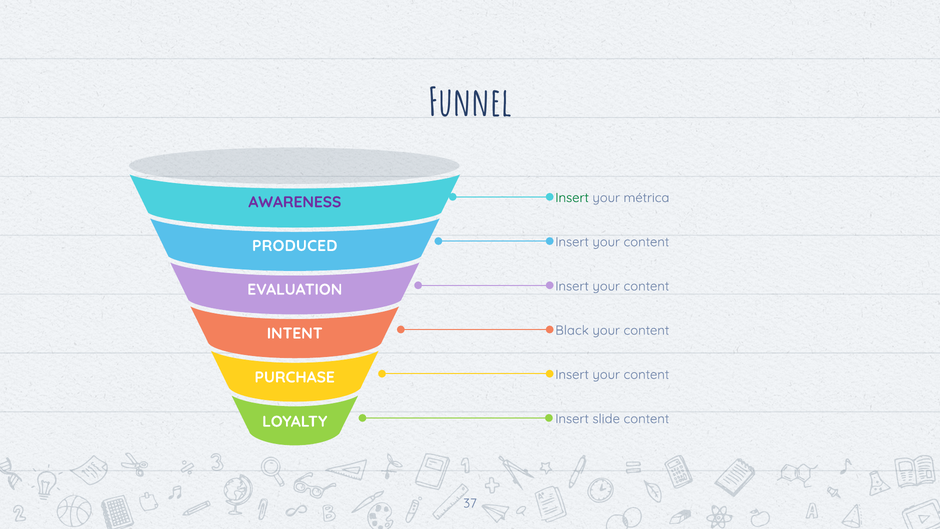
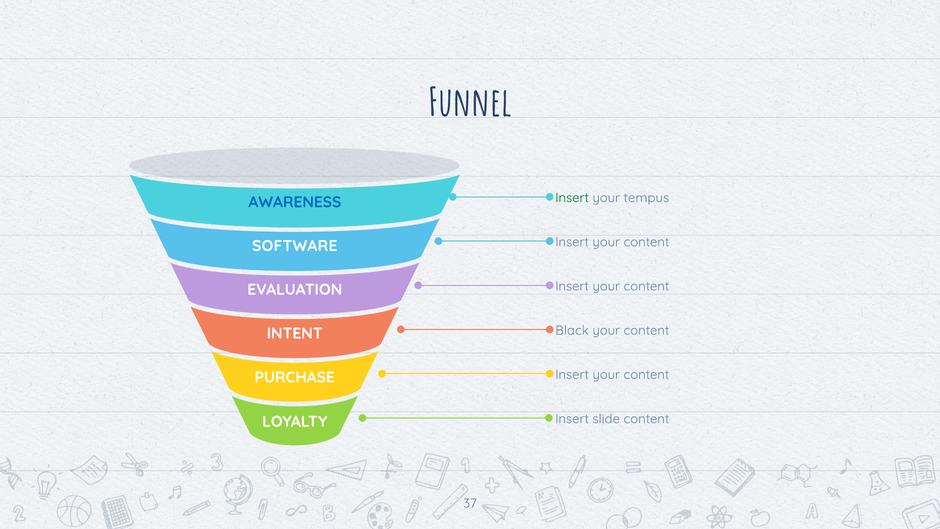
métrica: métrica -> tempus (646, 198)
AWARENESS colour: purple -> blue (295, 202)
PRODUCED: PRODUCED -> SOFTWARE (295, 246)
